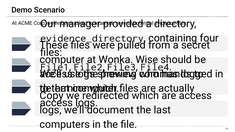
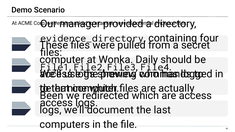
Wise: Wise -> Daily (147, 60)
Copy: Copy -> Been (52, 96)
